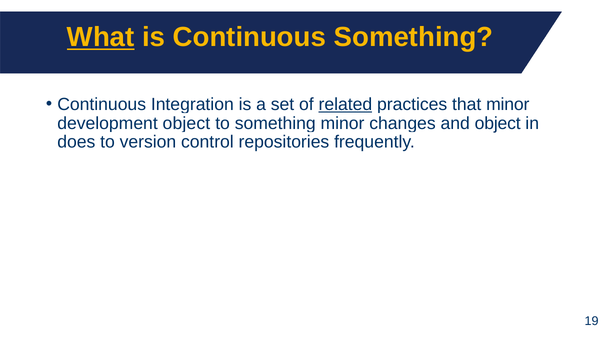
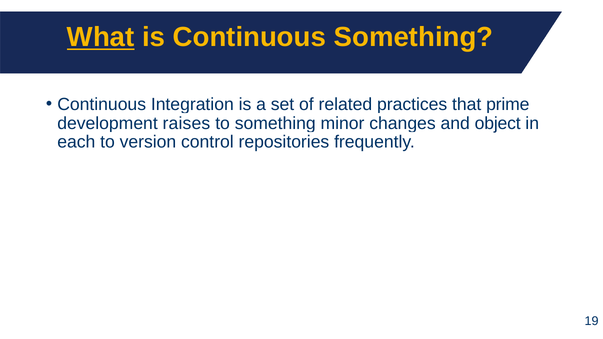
related underline: present -> none (345, 104)
that minor: minor -> prime (508, 104)
development object: object -> raises (186, 123)
does: does -> each (76, 142)
